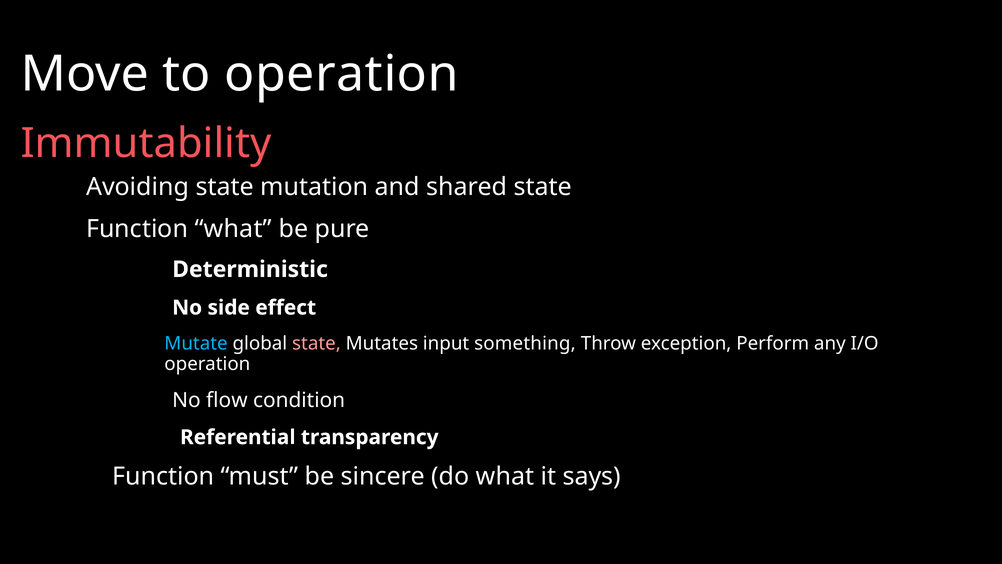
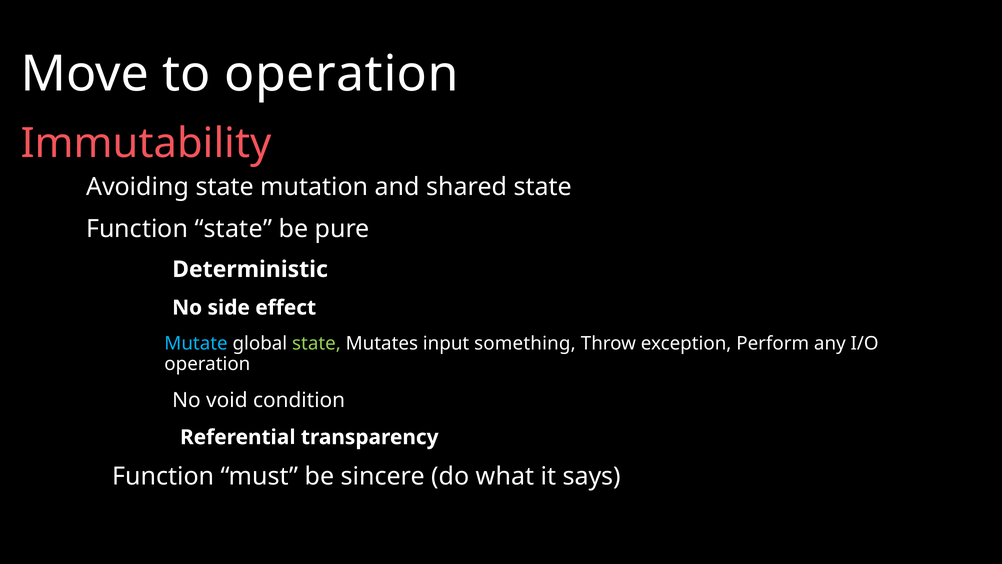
Function what: what -> state (233, 229)
state colour: pink -> light green (316, 344)
flow: flow -> void (227, 400)
